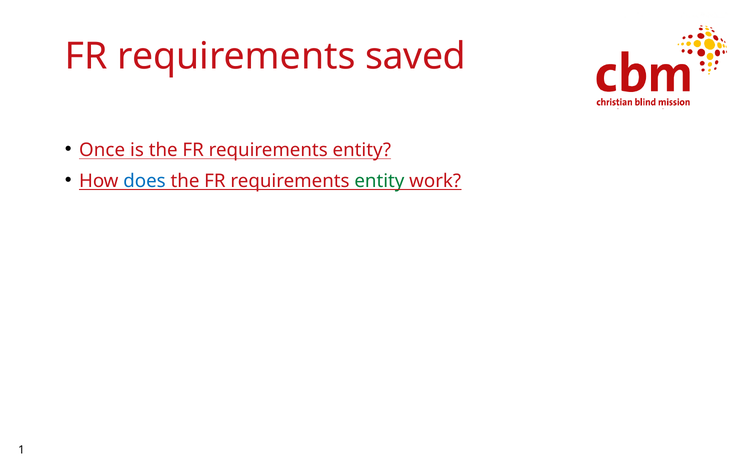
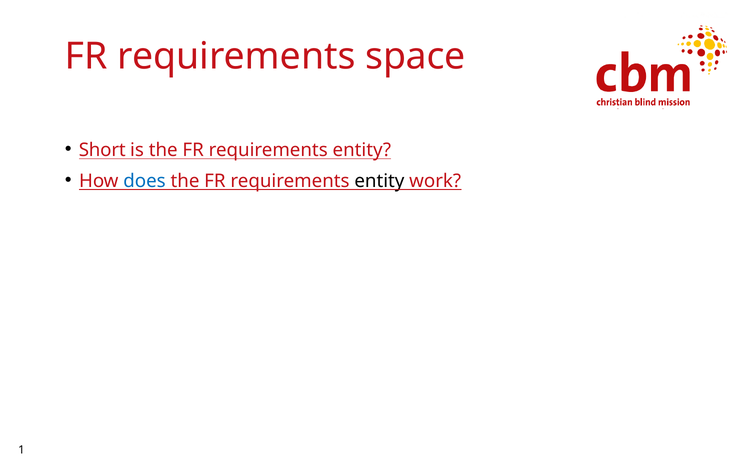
saved: saved -> space (415, 57)
Once: Once -> Short (102, 150)
entity colour: green -> black (379, 181)
